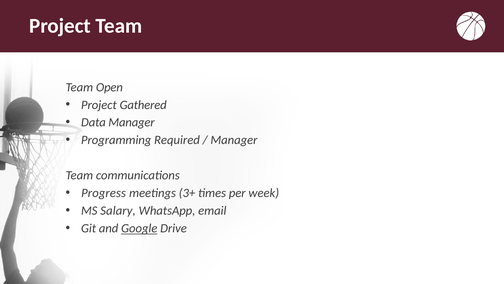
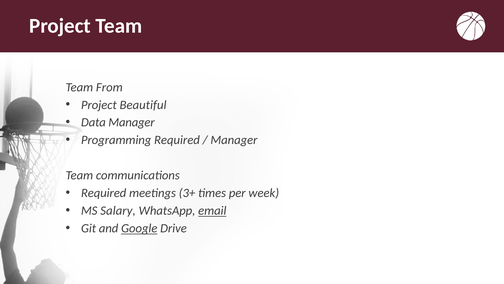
Open: Open -> From (109, 87)
Gathered: Gathered -> Beautiful (143, 105)
Progress: Progress -> Required (104, 193)
email underline: none -> present (212, 211)
